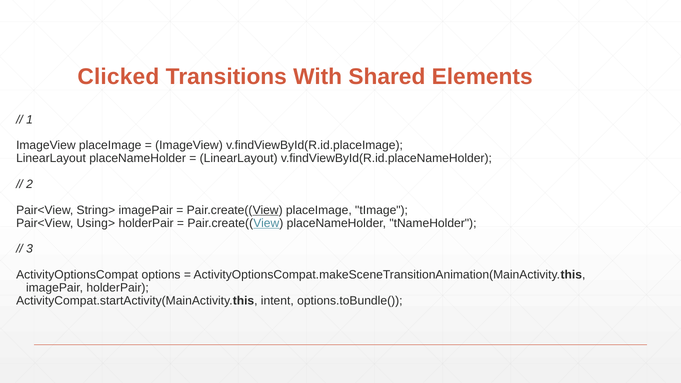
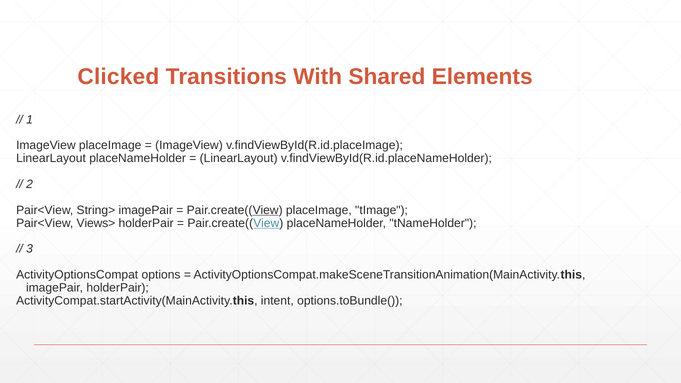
Using>: Using> -> Views> (96, 223)
